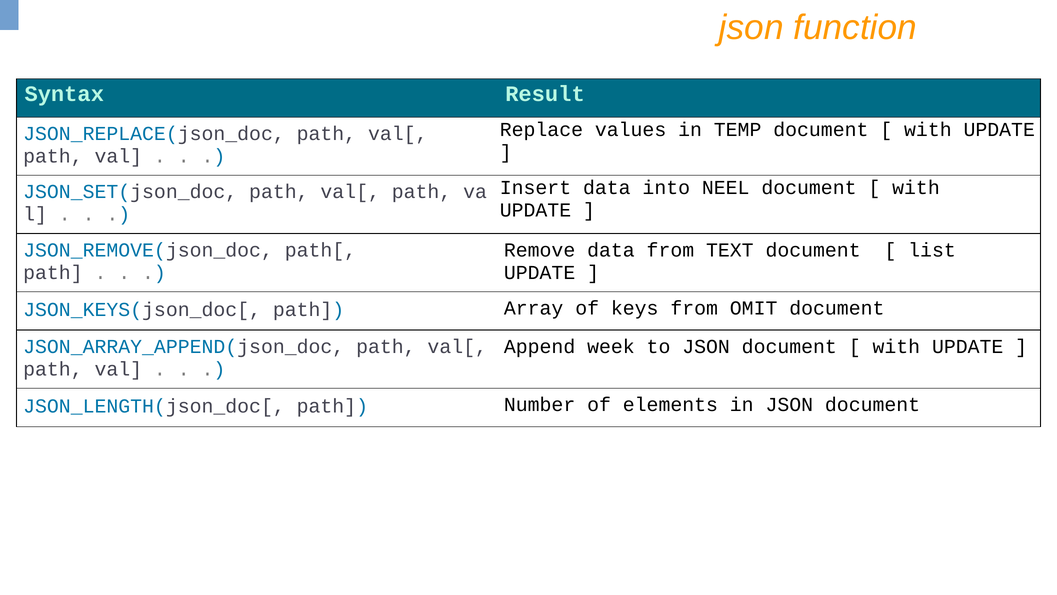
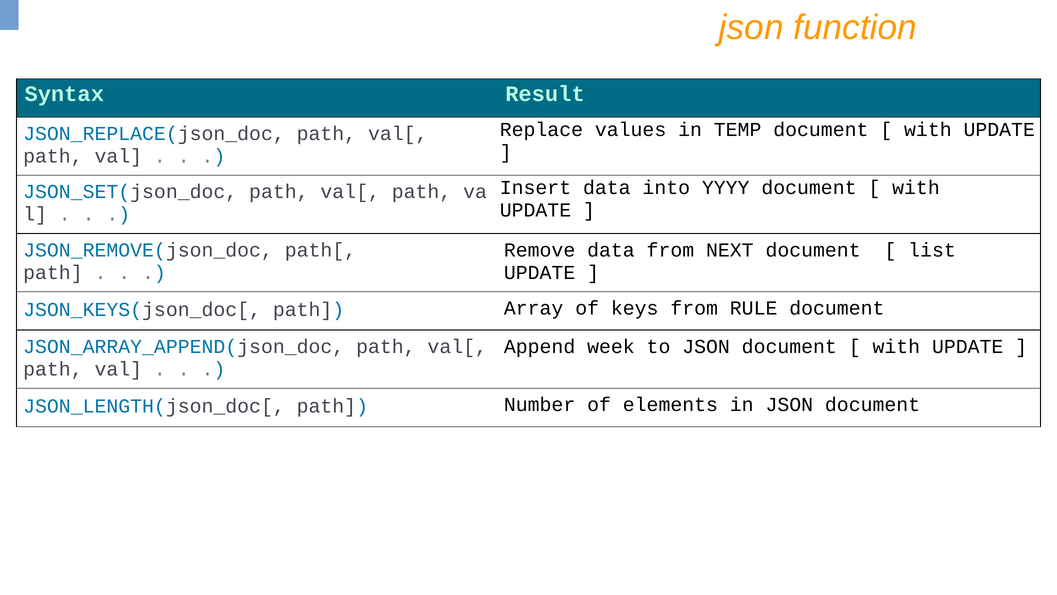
NEEL: NEEL -> YYYY (726, 188)
TEXT: TEXT -> NEXT (730, 250)
OMIT: OMIT -> RULE (754, 308)
